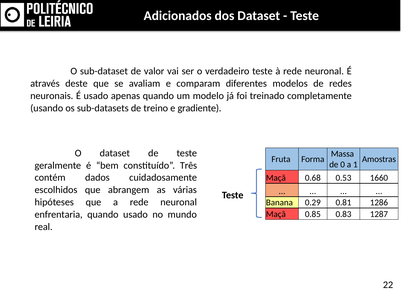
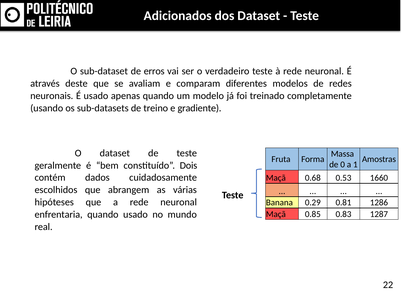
valor: valor -> erros (154, 71)
Três: Três -> Dois (189, 165)
